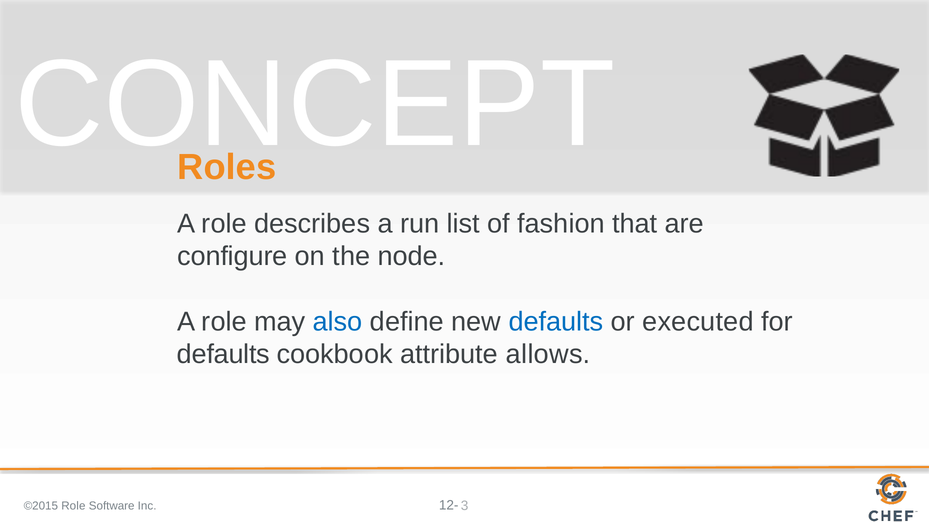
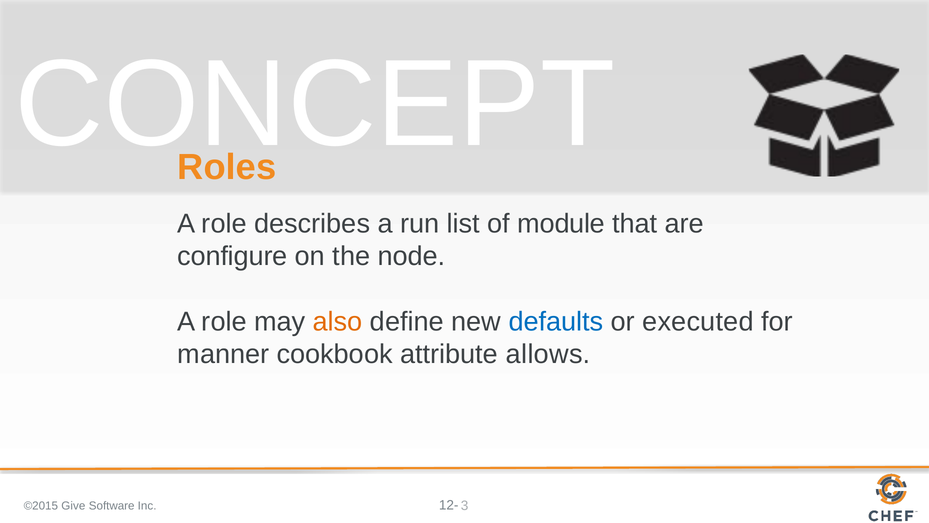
fashion: fashion -> module (561, 224)
also colour: blue -> orange (338, 321)
defaults: defaults -> manner (223, 354)
©2015 Role: Role -> Give (73, 506)
